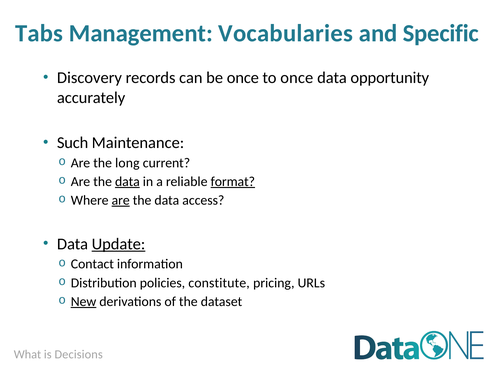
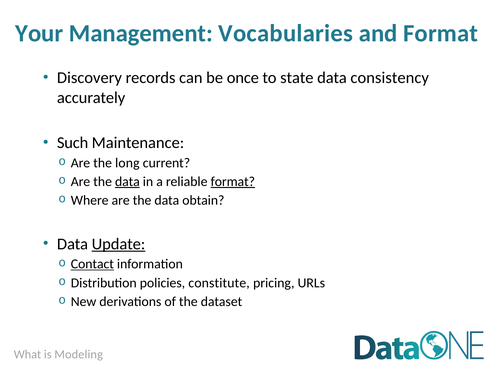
Tabs: Tabs -> Your (39, 33)
and Specific: Specific -> Format (441, 33)
to once: once -> state (297, 78)
opportunity: opportunity -> consistency (390, 78)
are underline: present -> none (121, 200)
access: access -> obtain (203, 200)
Contact underline: none -> present (92, 264)
New underline: present -> none (84, 301)
Decisions: Decisions -> Modeling (79, 354)
